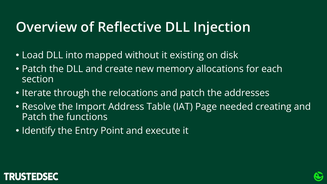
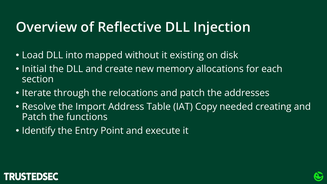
Patch: Patch -> Initial (34, 69)
Page: Page -> Copy (206, 107)
